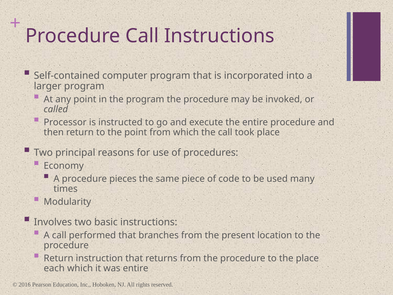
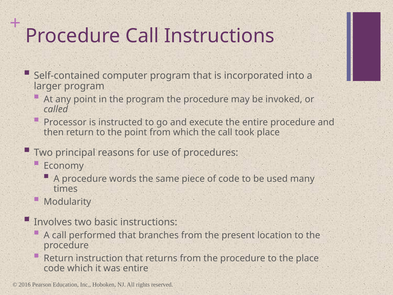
pieces: pieces -> words (123, 179)
each: each -> code (54, 268)
